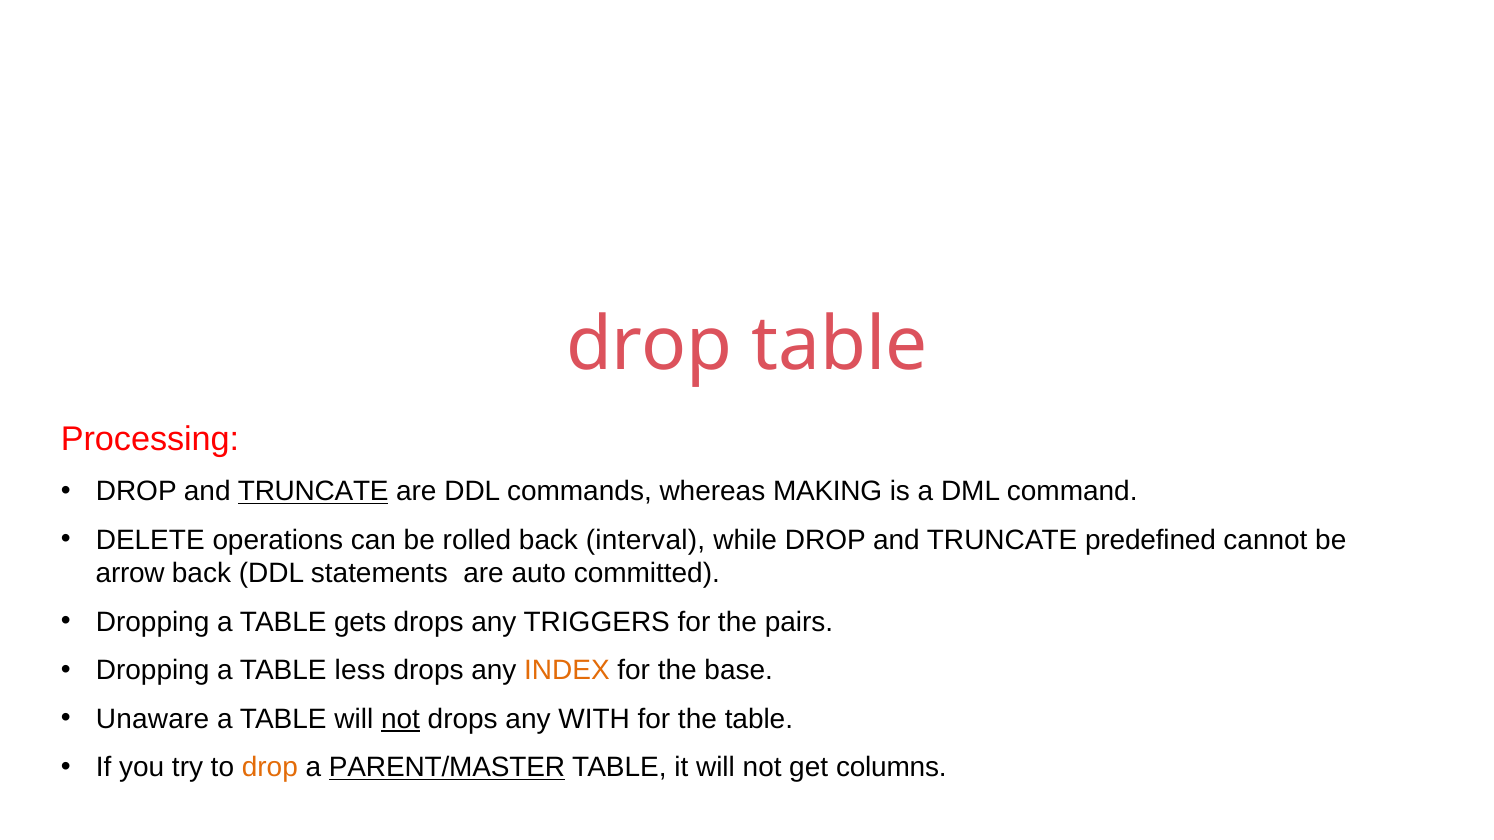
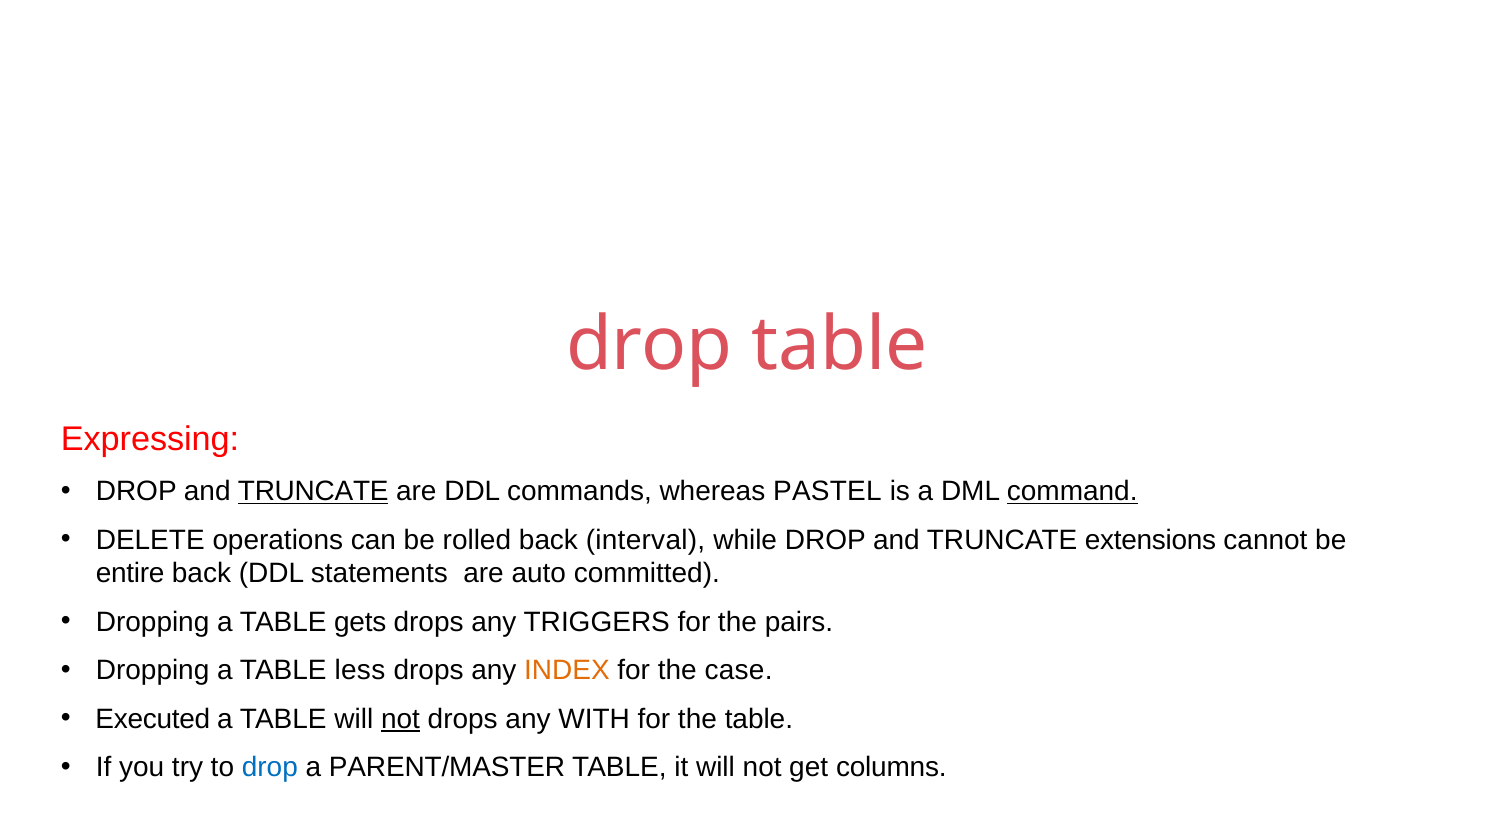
Processing: Processing -> Expressing (150, 440)
MAKING: MAKING -> PASTEL (827, 492)
command underline: none -> present (1072, 492)
predefined: predefined -> extensions (1151, 540)
arrow: arrow -> entire (130, 574)
base: base -> case (739, 671)
Unaware: Unaware -> Executed (153, 719)
drop colour: orange -> blue (270, 768)
PARENT/MASTER underline: present -> none (447, 768)
